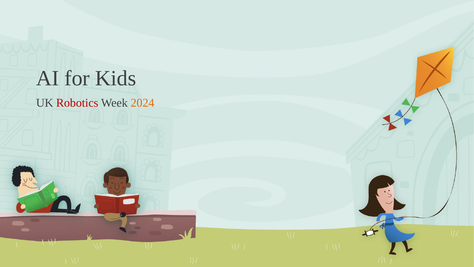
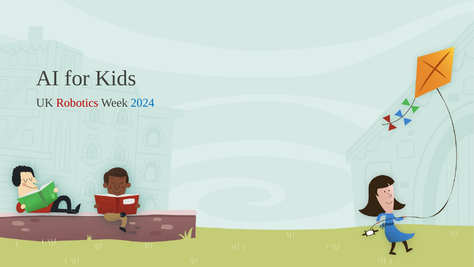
2024 colour: orange -> blue (143, 103)
